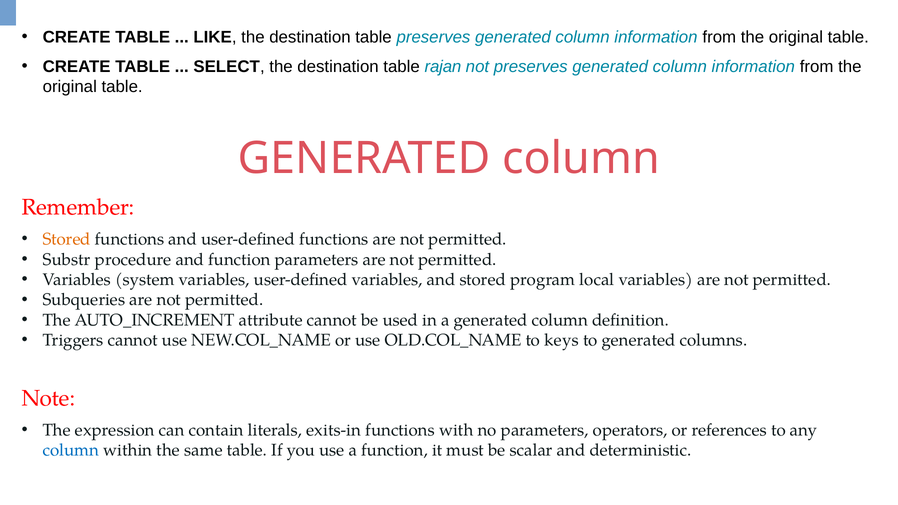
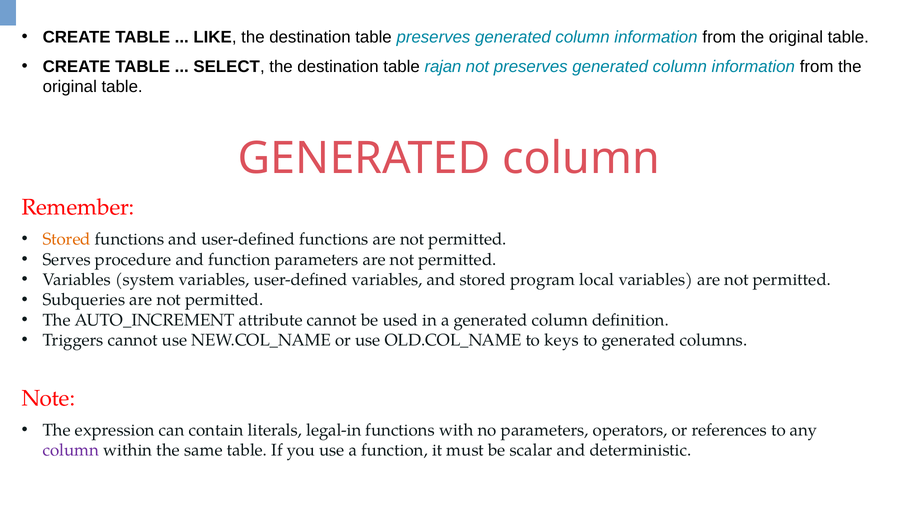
Substr: Substr -> Serves (67, 260)
exits-in: exits-in -> legal-in (334, 430)
column colour: blue -> purple (71, 451)
